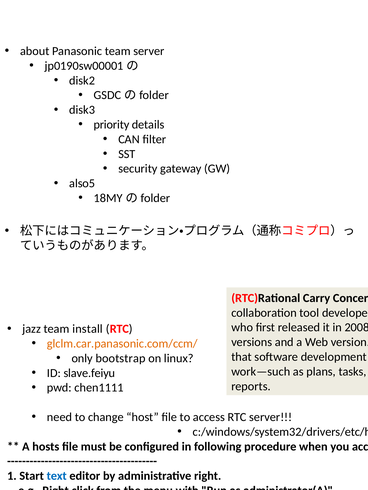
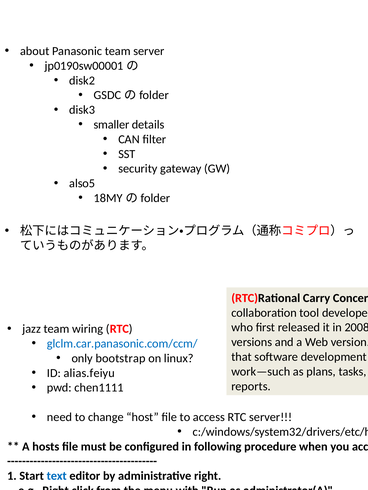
priority: priority -> smaller (111, 125)
install: install -> wiring (88, 329)
glclm.car.panasonic.com/ccm/ colour: orange -> blue (122, 344)
slave.feiyu: slave.feiyu -> alias.feiyu (89, 374)
